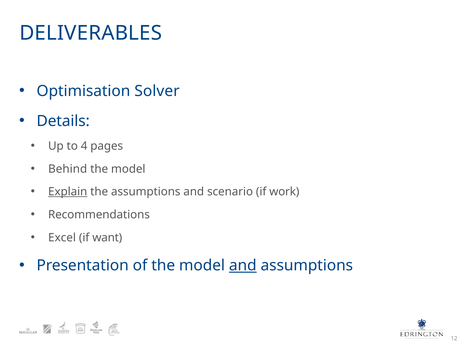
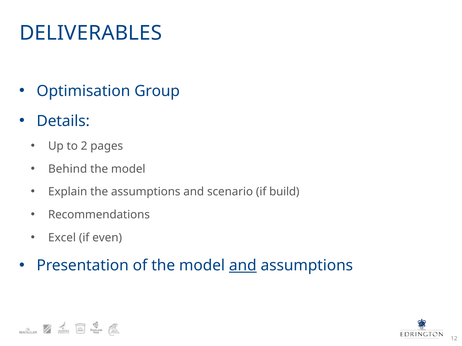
Solver: Solver -> Group (157, 91)
4: 4 -> 2 (84, 146)
Explain underline: present -> none (68, 192)
work: work -> build (284, 192)
want: want -> even (107, 238)
